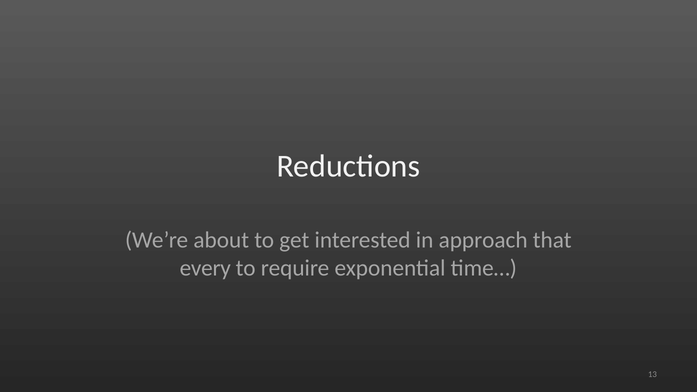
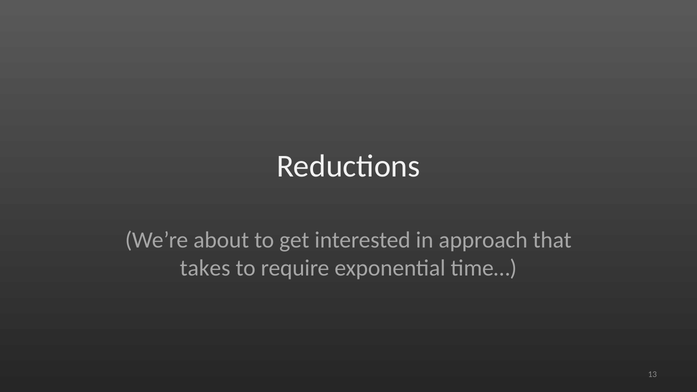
every: every -> takes (205, 268)
